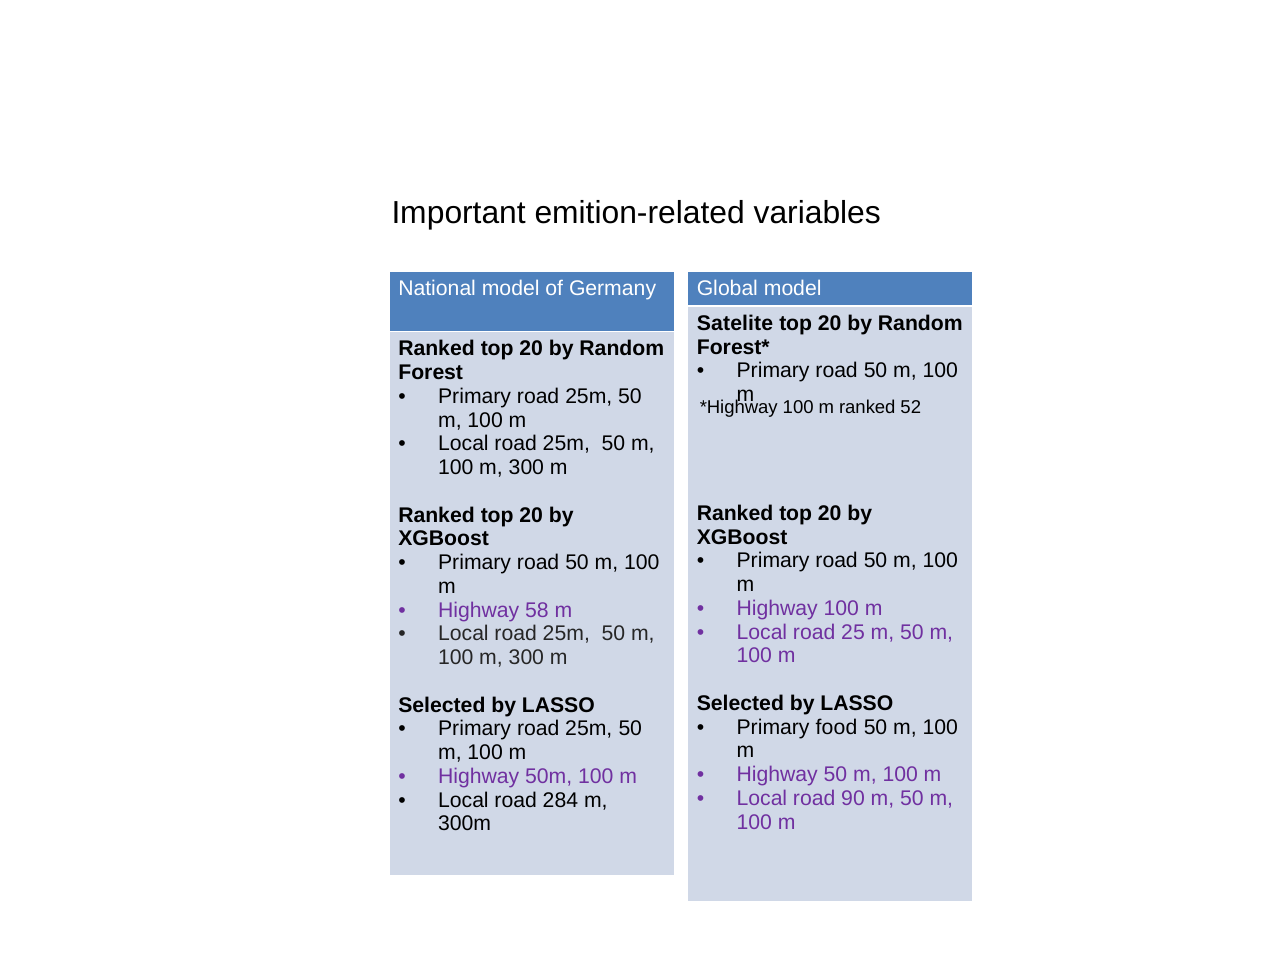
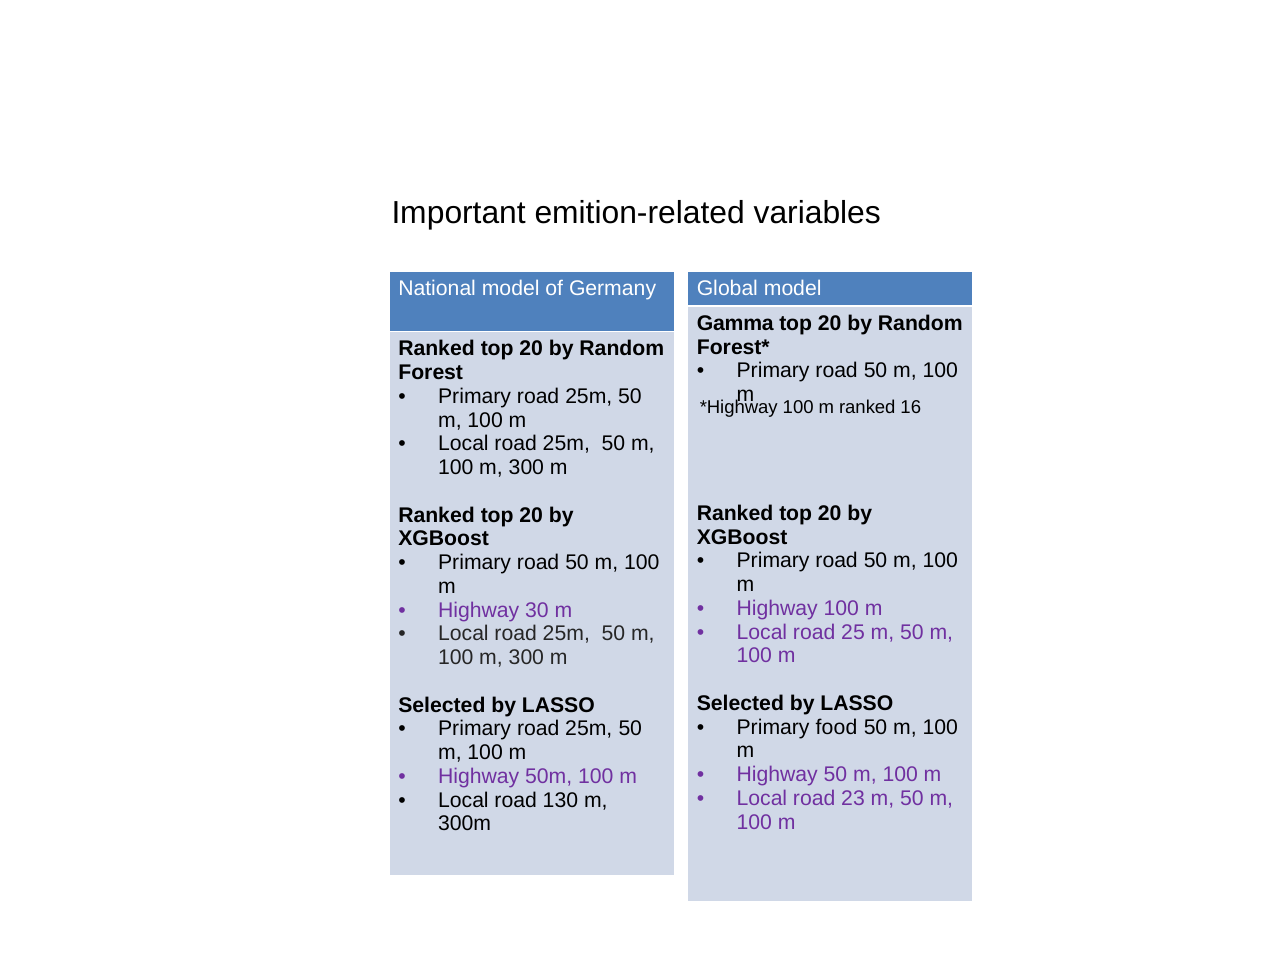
Satelite: Satelite -> Gamma (735, 323)
52: 52 -> 16 (911, 408)
58: 58 -> 30 (537, 610)
90: 90 -> 23 (853, 798)
284: 284 -> 130 (560, 800)
